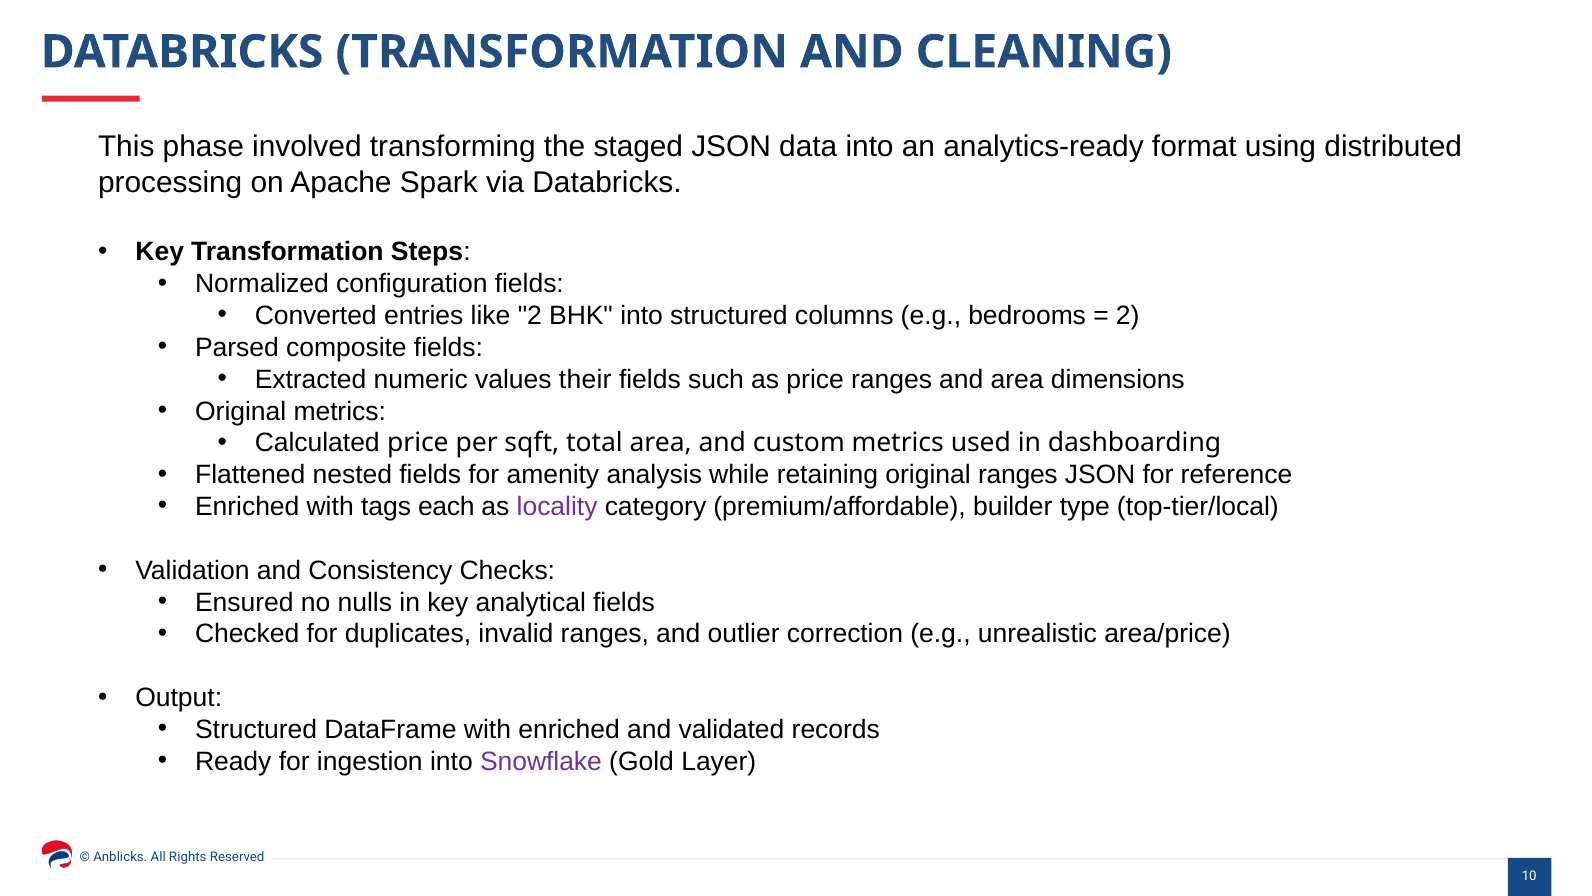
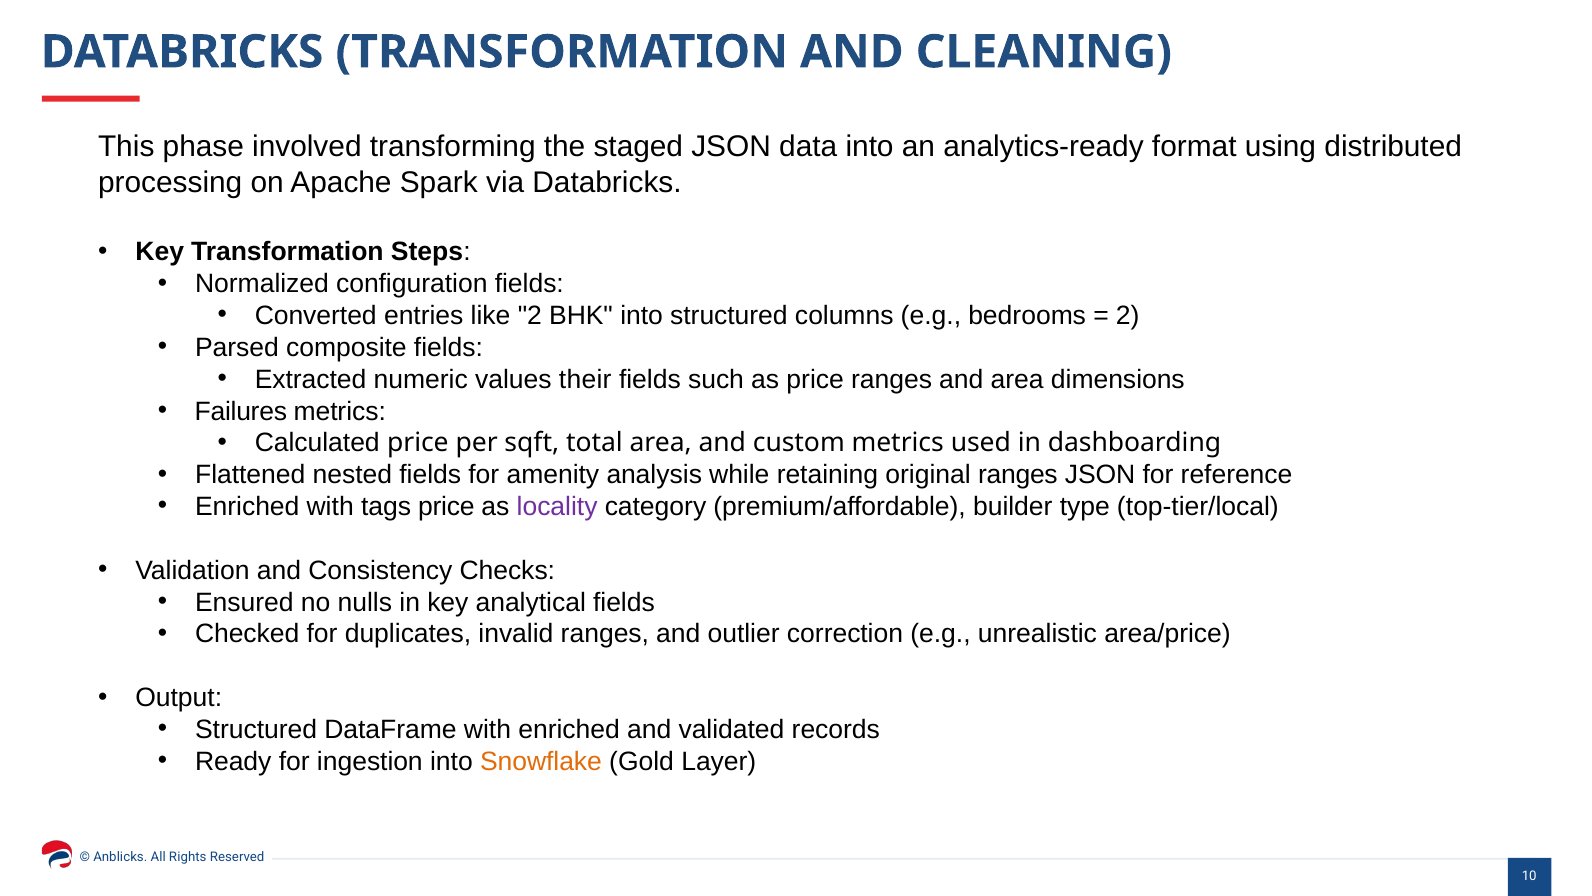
Original: Original -> Failures (241, 411)
tags each: each -> price (446, 507)
Snowflake colour: purple -> orange (541, 761)
